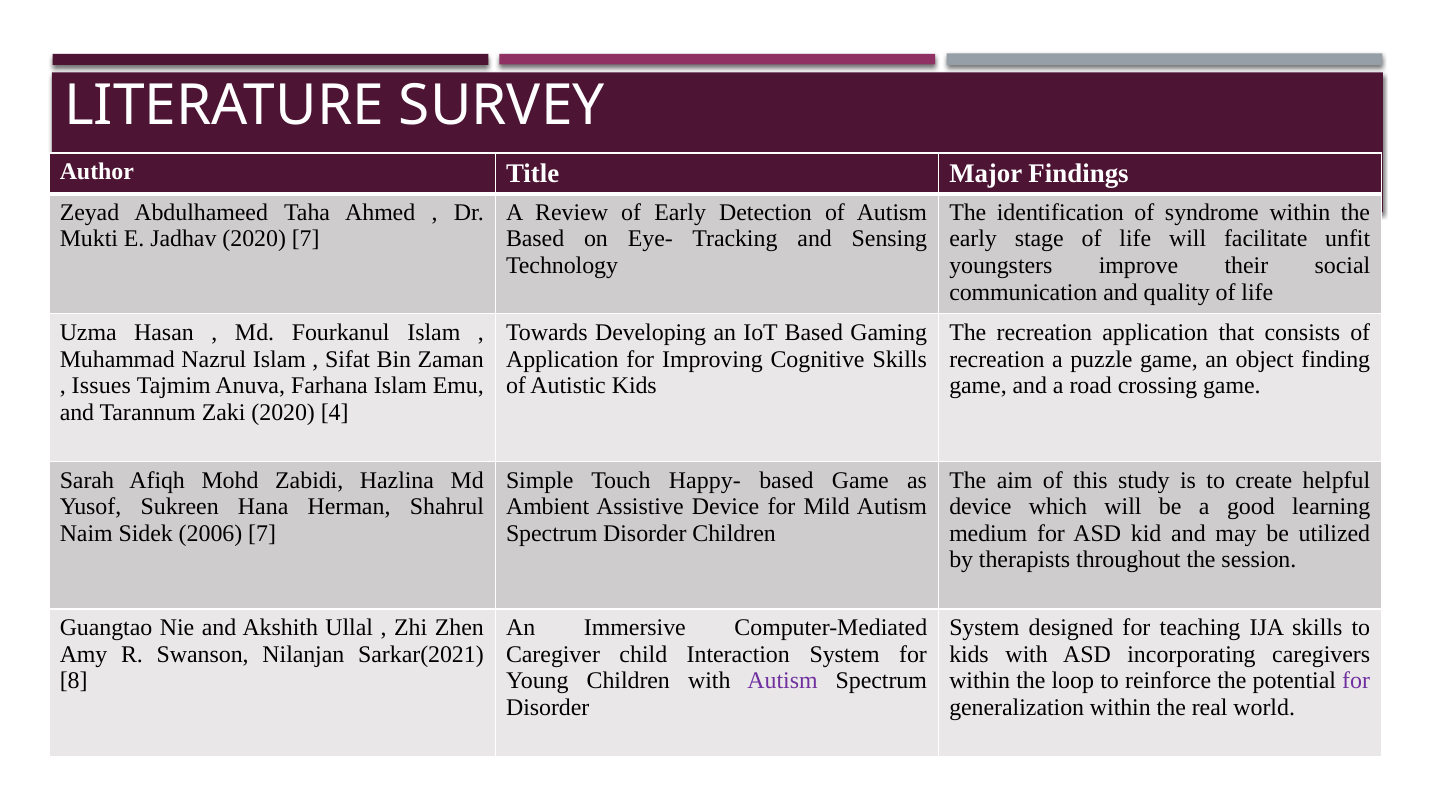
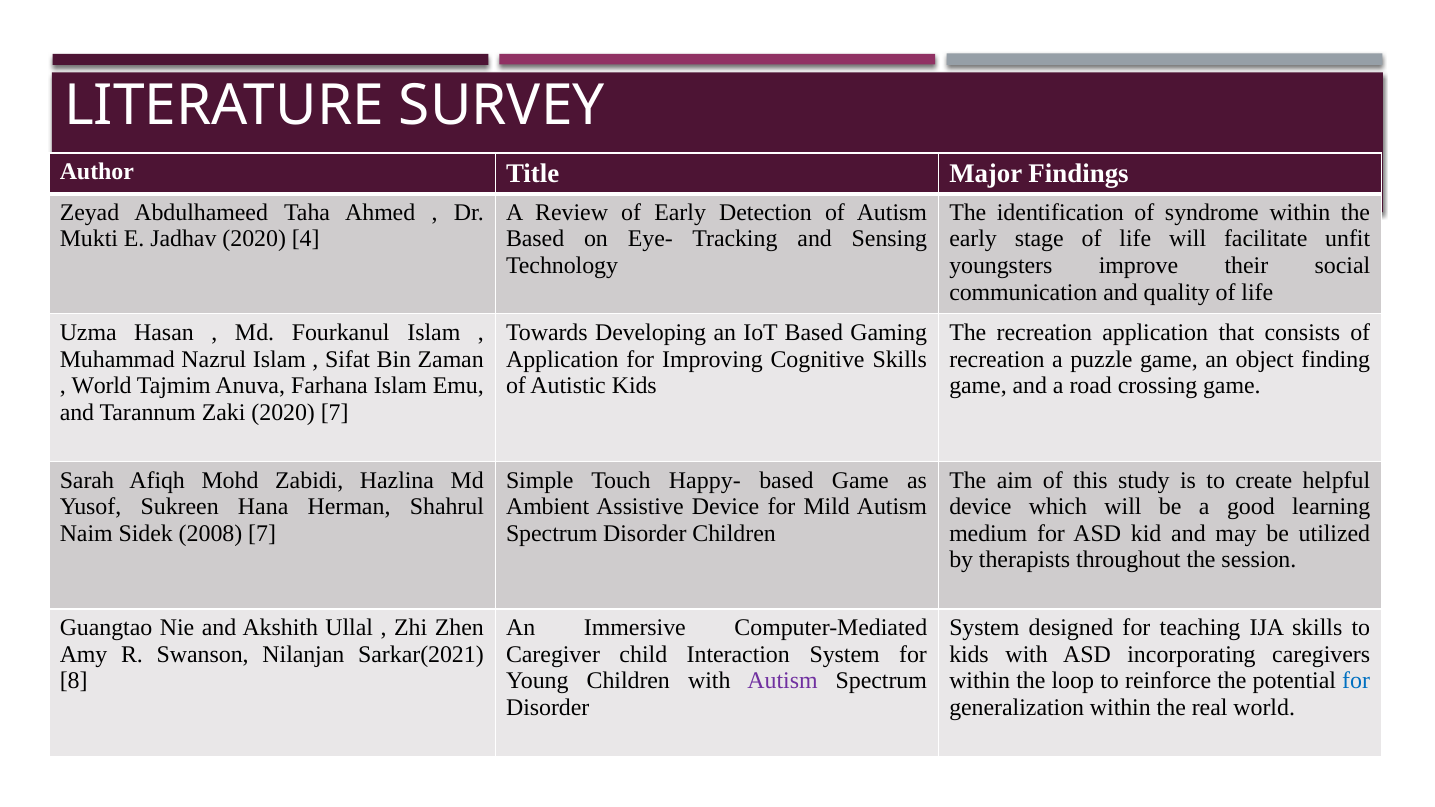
2020 7: 7 -> 4 (306, 239)
Issues: Issues -> World (102, 386)
2020 4: 4 -> 7 (335, 412)
2006: 2006 -> 2008 (211, 534)
for colour: purple -> blue (1356, 681)
